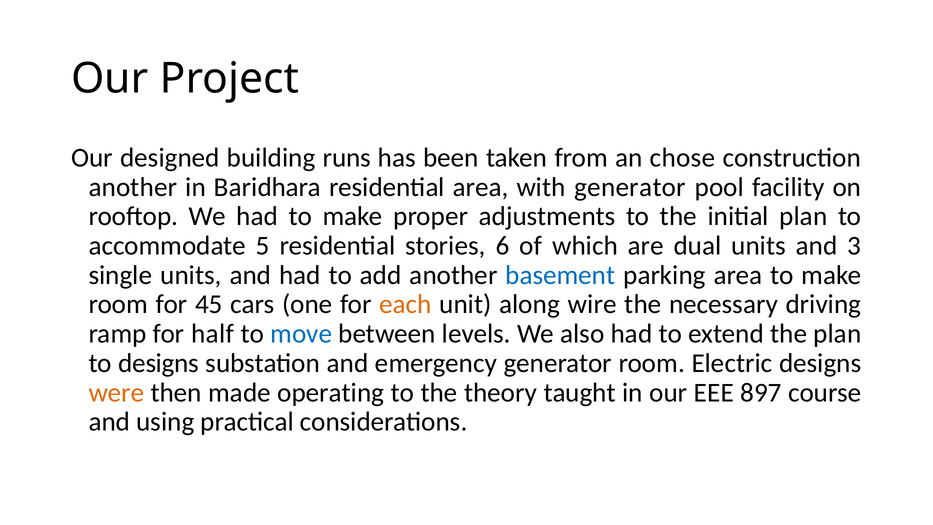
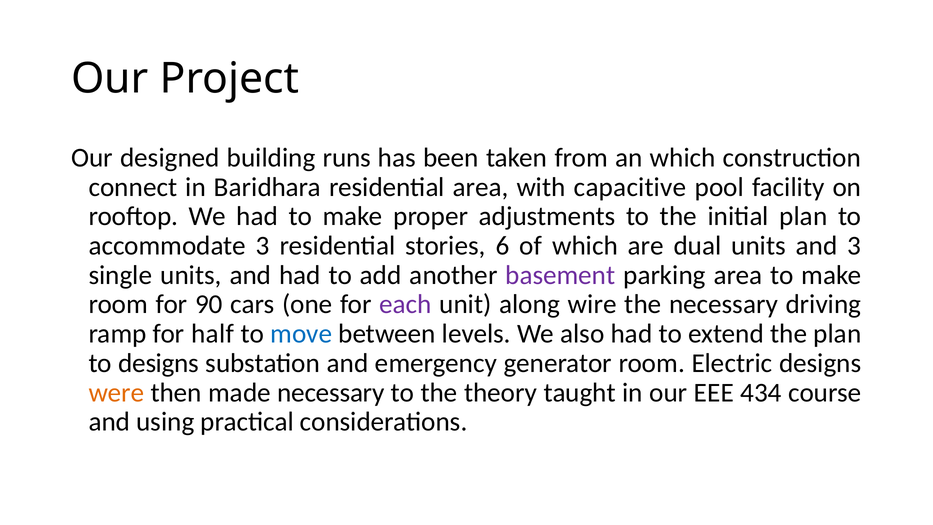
an chose: chose -> which (683, 158)
another: another -> connect (133, 187)
with generator: generator -> capacitive (630, 187)
accommodate 5: 5 -> 3 (263, 246)
basement colour: blue -> purple (560, 275)
45: 45 -> 90 (209, 304)
each colour: orange -> purple (406, 304)
made operating: operating -> necessary (331, 392)
897: 897 -> 434 (761, 392)
